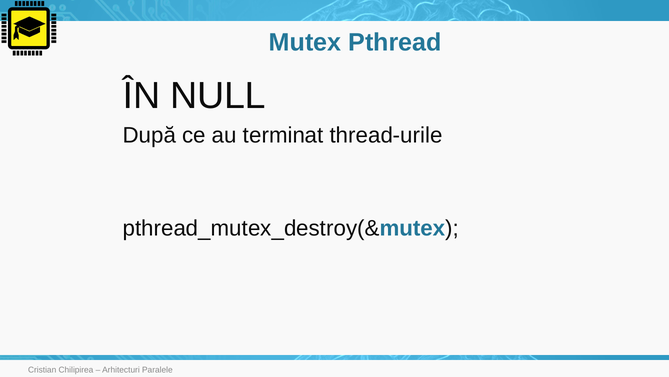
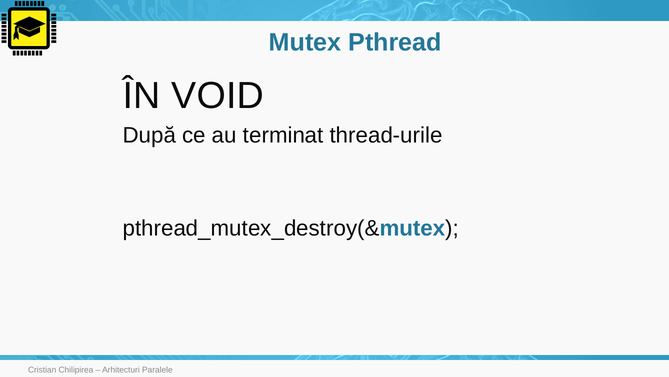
NULL: NULL -> VOID (218, 96)
